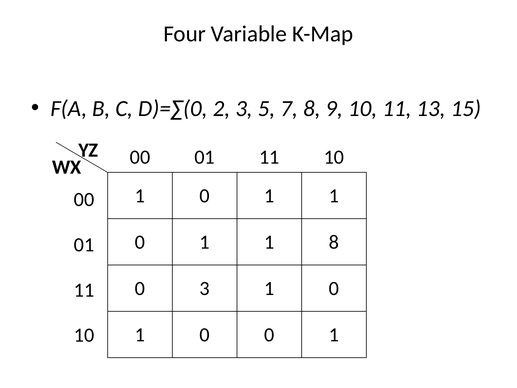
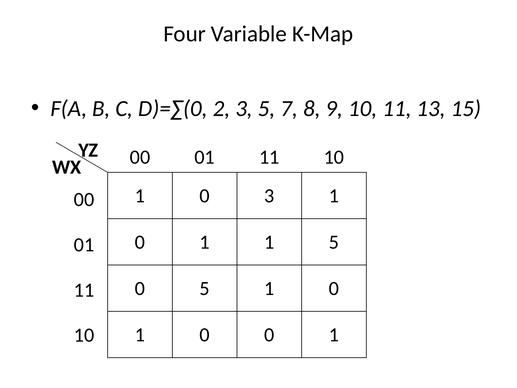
1: 1 -> 3 (269, 196)
1 8: 8 -> 5 (334, 242)
0 3: 3 -> 5 (205, 288)
